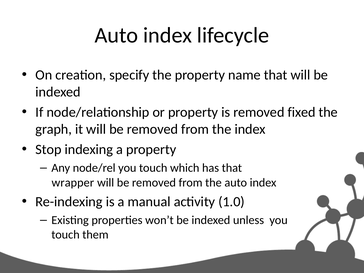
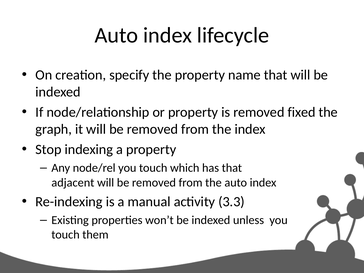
wrapper: wrapper -> adjacent (73, 183)
1.0: 1.0 -> 3.3 (232, 202)
